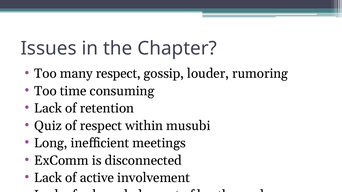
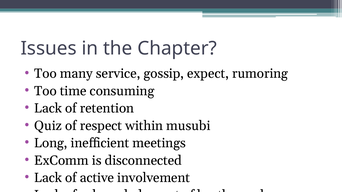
many respect: respect -> service (118, 74)
louder: louder -> expect (208, 74)
